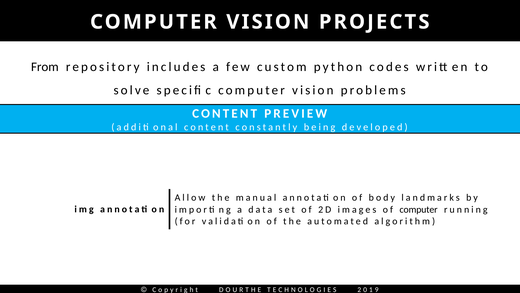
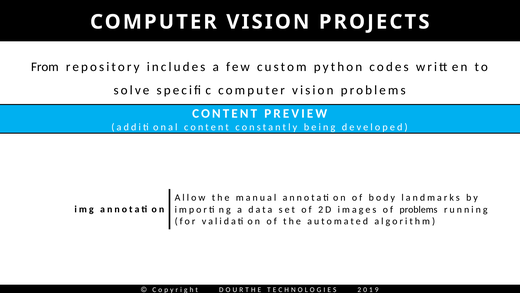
of computer: computer -> problems (418, 209)
